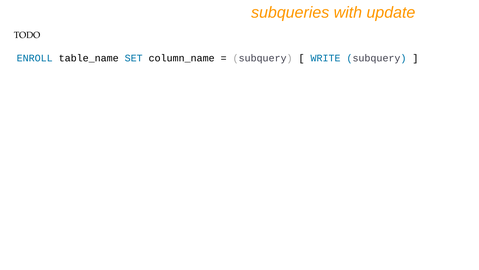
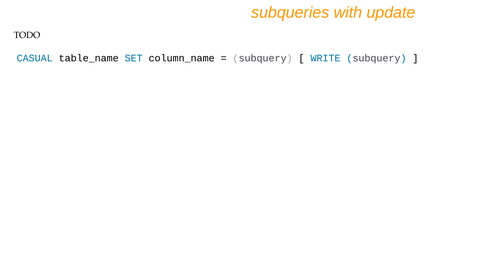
ENROLL: ENROLL -> CASUAL (35, 58)
